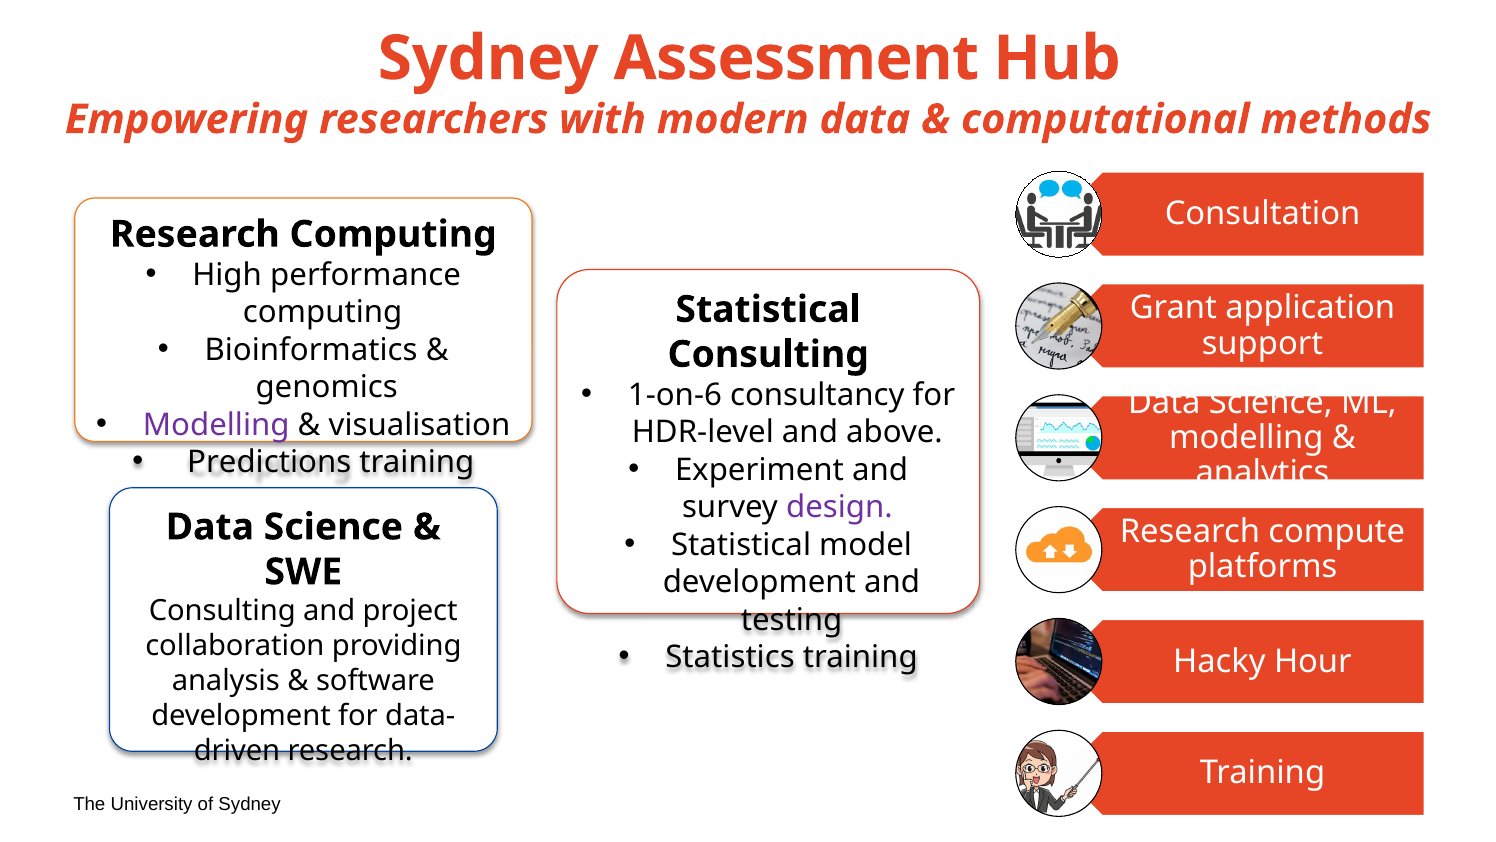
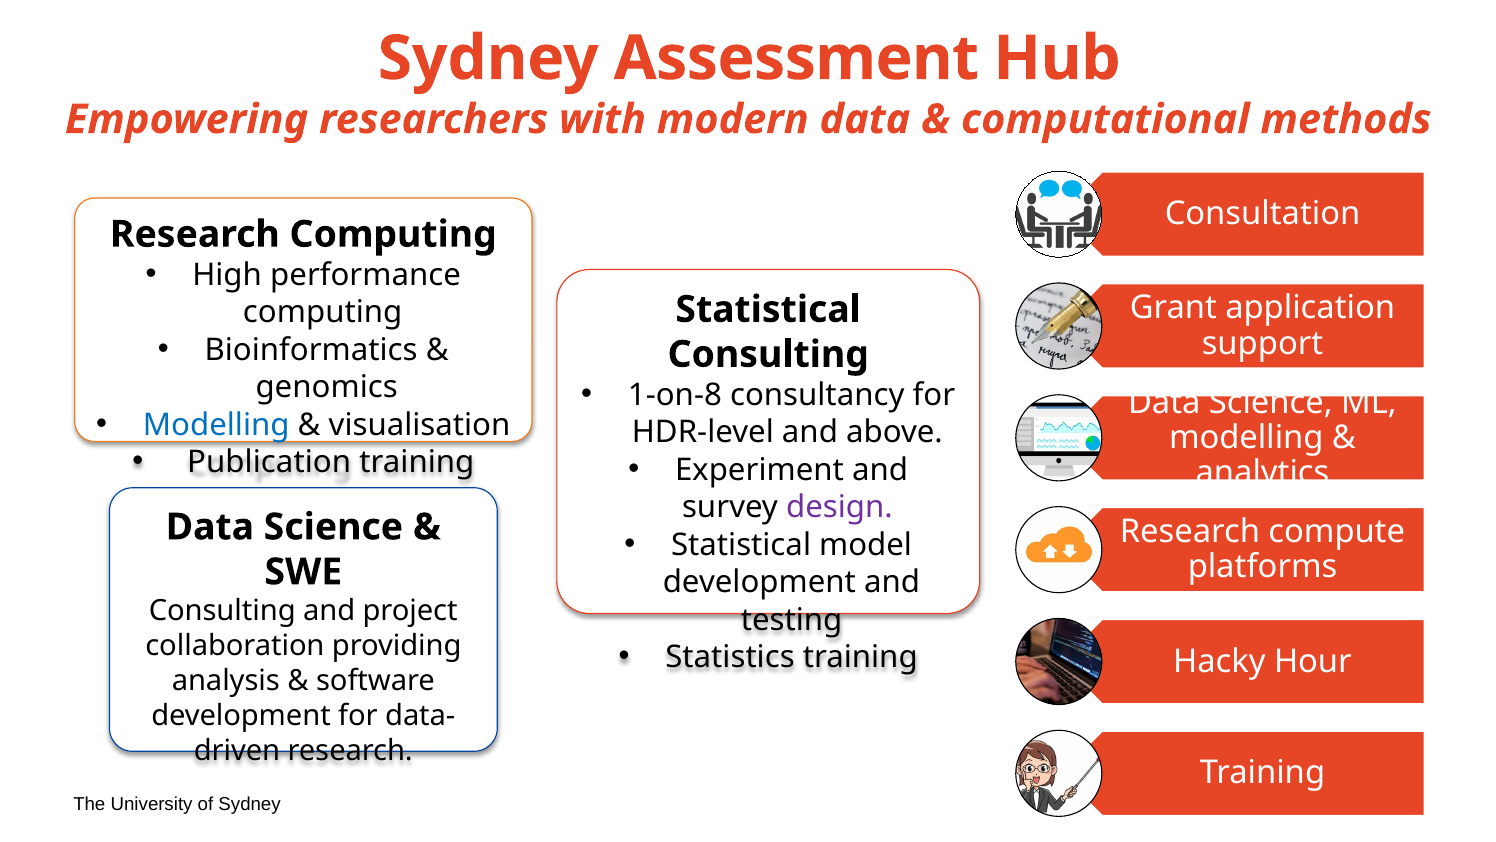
1-on-6: 1-on-6 -> 1-on-8 (675, 395)
Modelling colour: purple -> blue (216, 425)
Predictions: Predictions -> Publication (269, 462)
